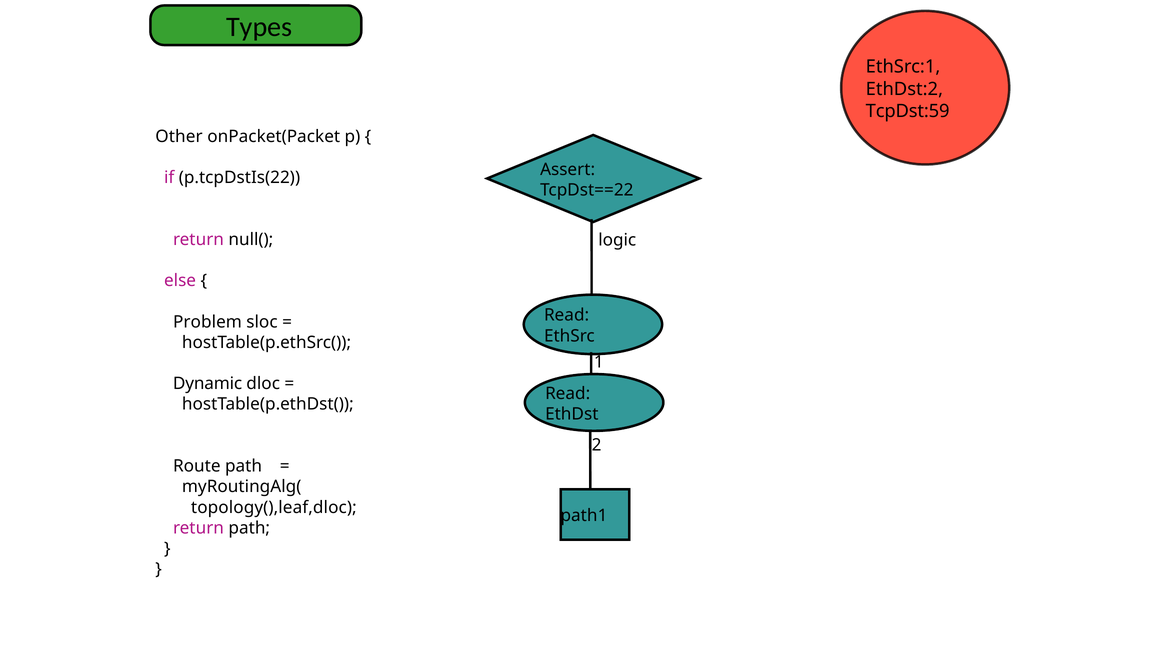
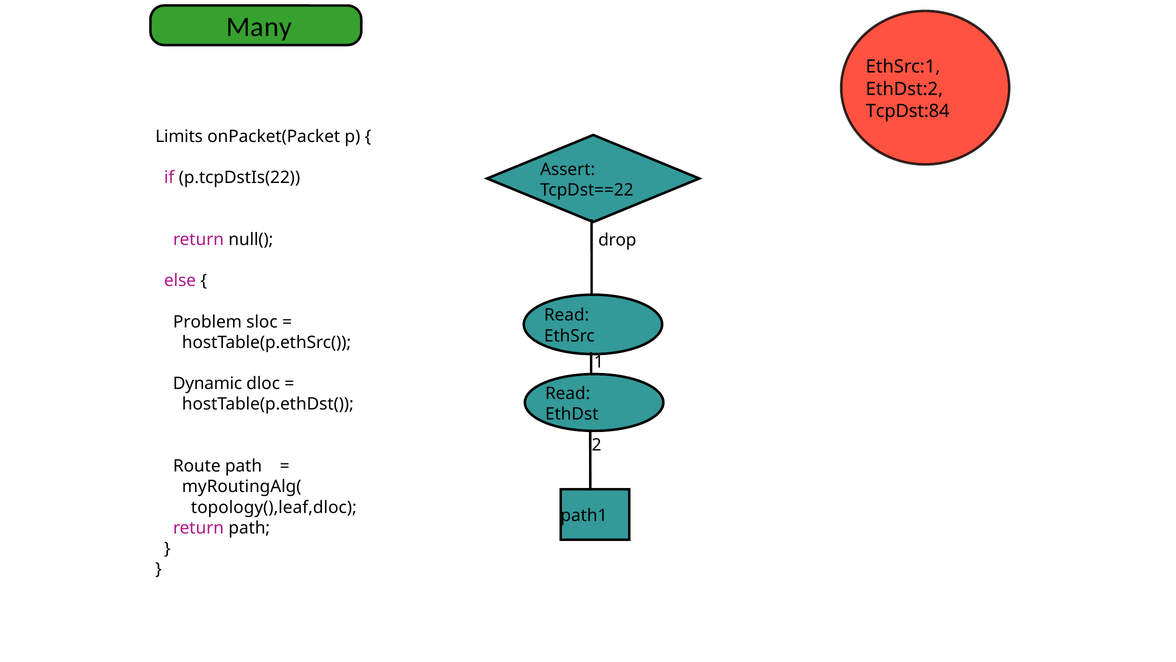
Types: Types -> Many (259, 27)
TcpDst:59: TcpDst:59 -> TcpDst:84 (908, 111)
Other: Other -> Limits (179, 136)
logic: logic -> drop (617, 240)
